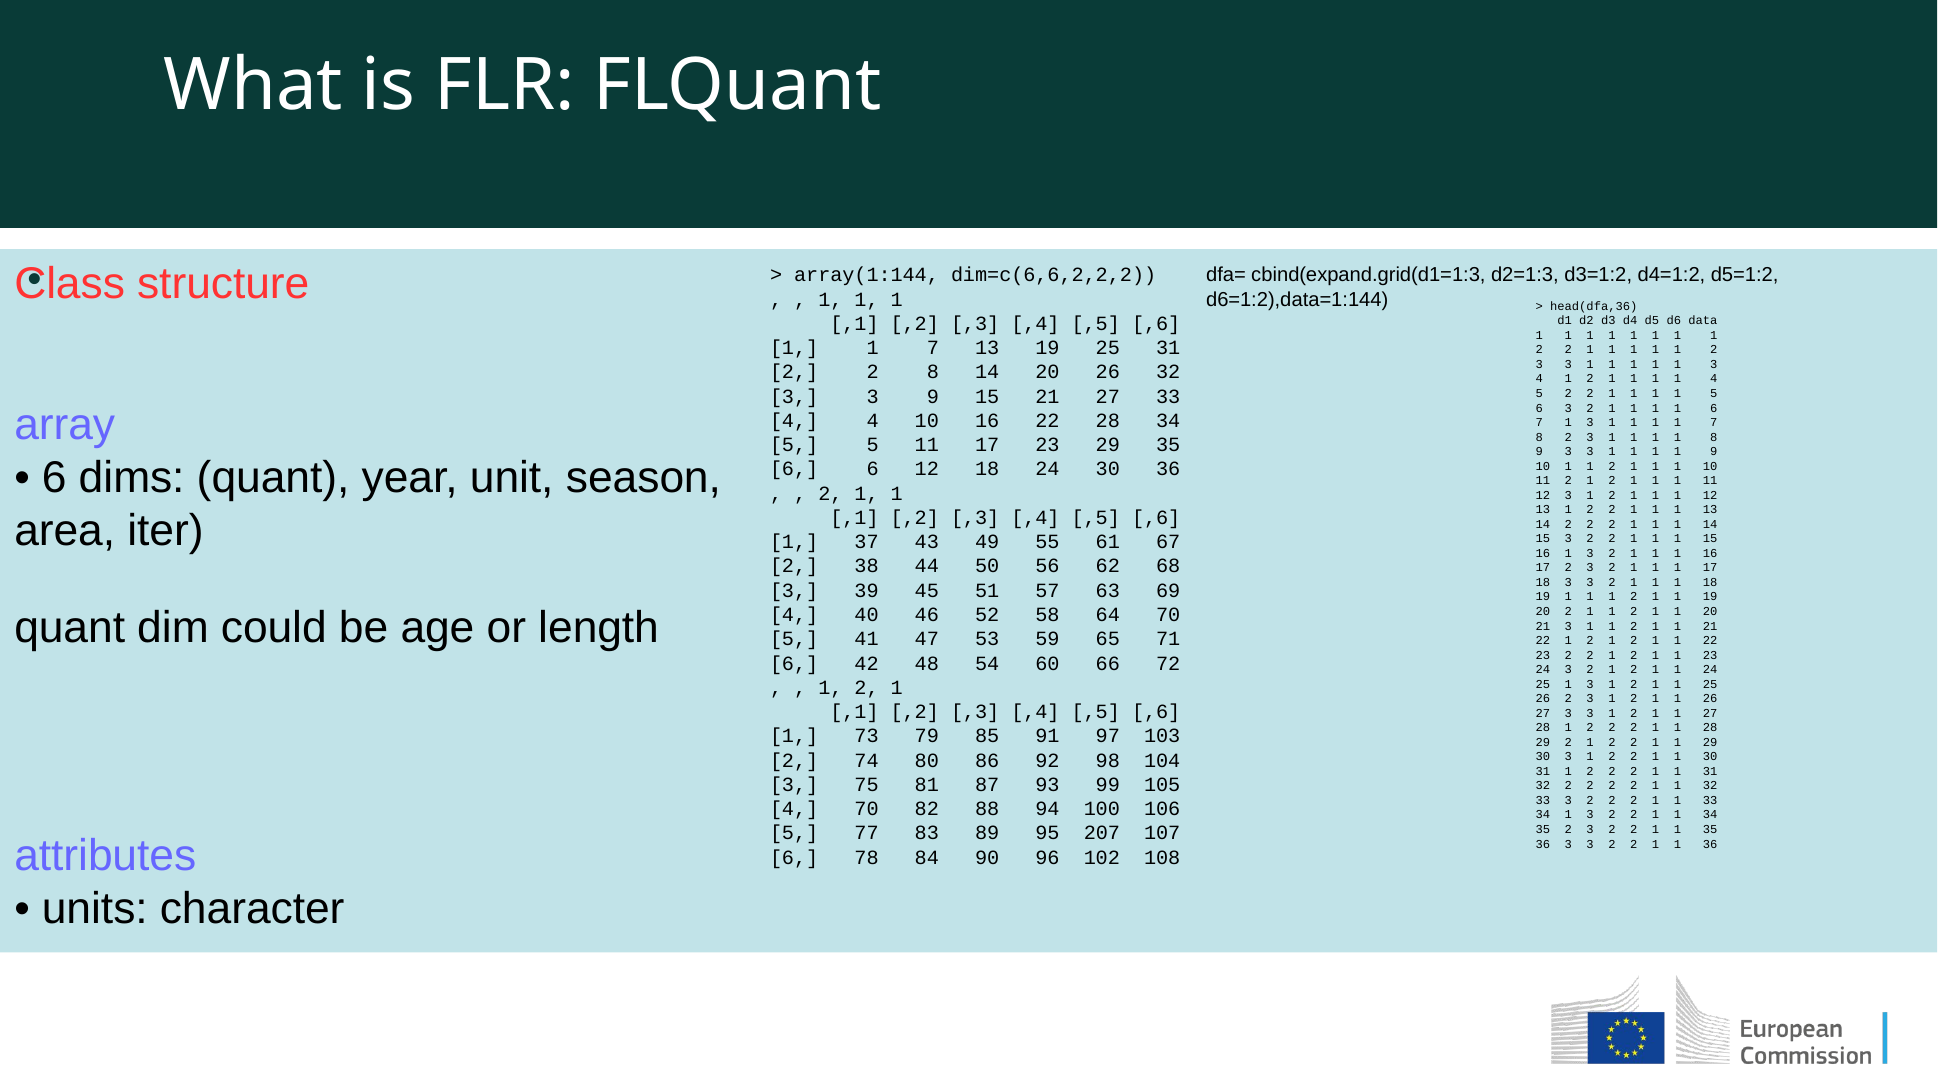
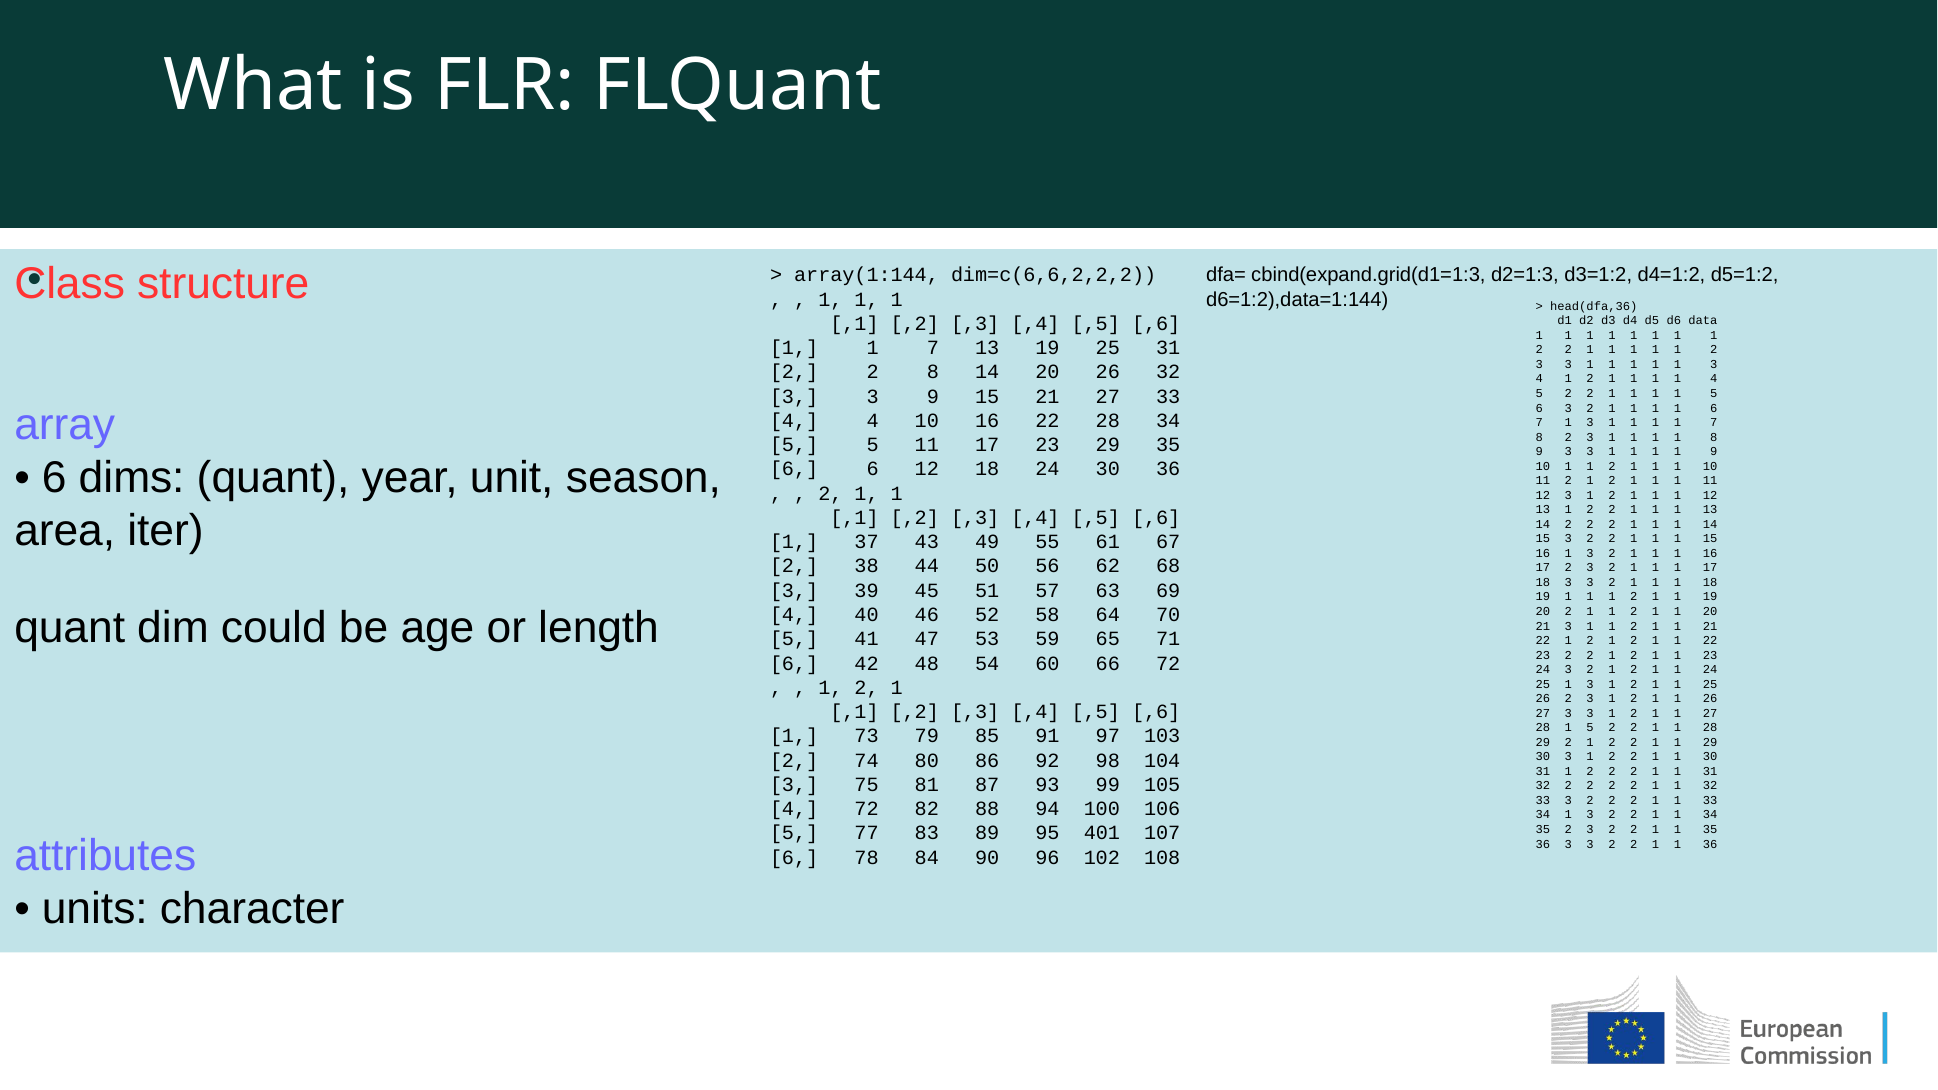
28 1 2: 2 -> 5 (1590, 728)
4 70: 70 -> 72 (867, 809)
207: 207 -> 401 (1102, 833)
